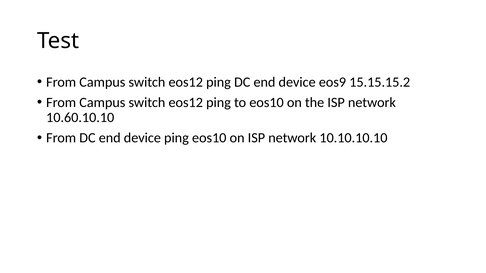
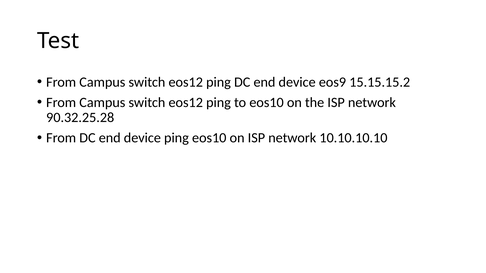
10.60.10.10: 10.60.10.10 -> 90.32.25.28 (80, 118)
